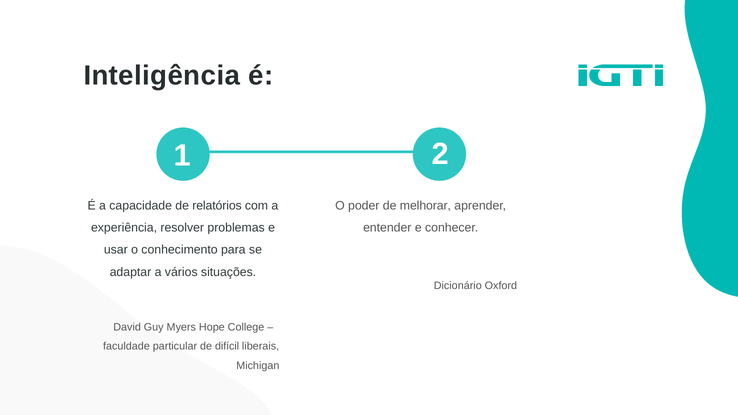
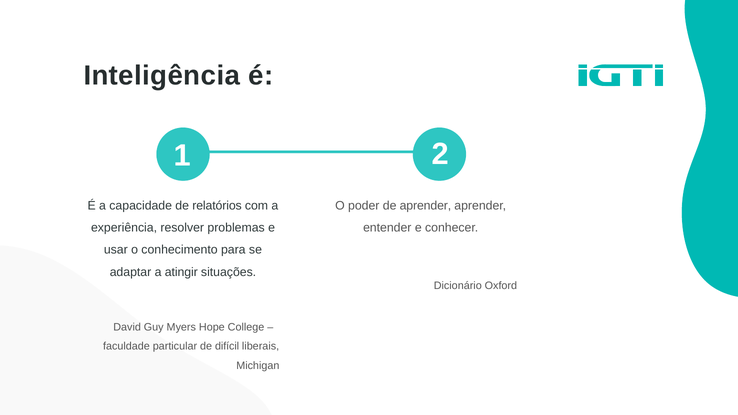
de melhorar: melhorar -> aprender (425, 206)
vários: vários -> atingir (181, 272)
